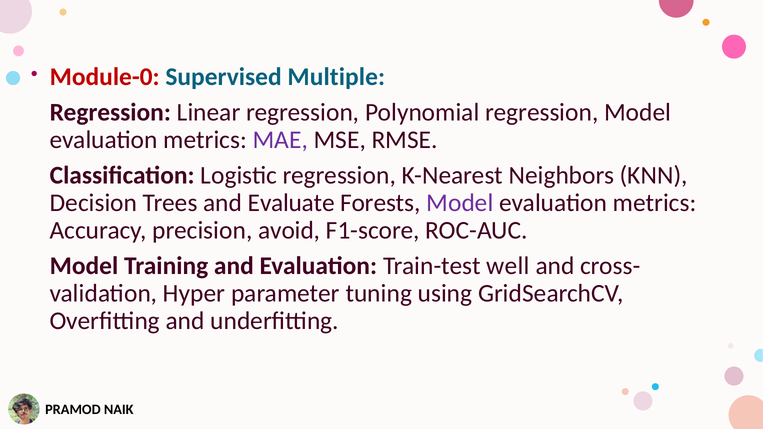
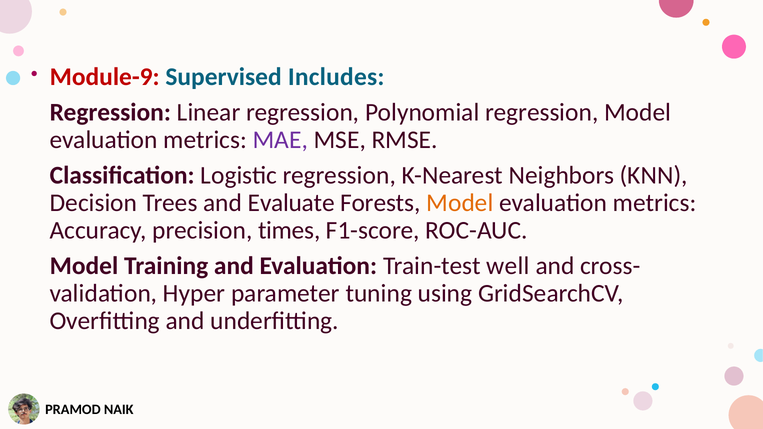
Module-0: Module-0 -> Module-9 (105, 77)
Multiple: Multiple -> Includes (336, 77)
Model colour: purple -> orange (460, 203)
avoid: avoid -> times (289, 230)
